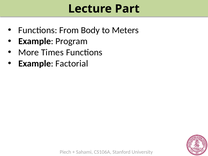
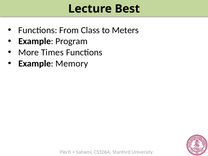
Part: Part -> Best (127, 9)
Body: Body -> Class (90, 30)
Factorial: Factorial -> Memory (72, 63)
